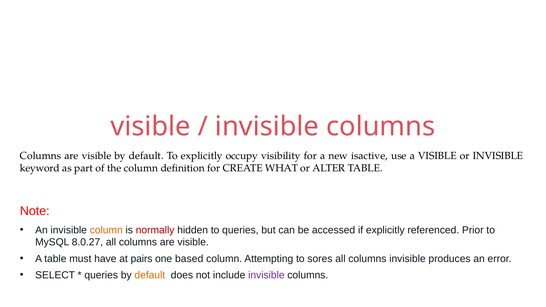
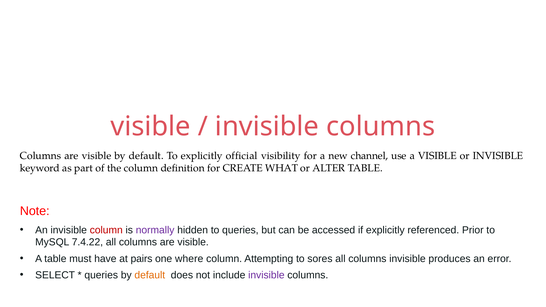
occupy: occupy -> official (242, 156)
isactive: isactive -> channel (370, 156)
column colour: orange -> red (106, 230)
normally colour: red -> purple (155, 230)
8.0.27: 8.0.27 -> 7.4.22 (87, 242)
based: based -> where (189, 259)
